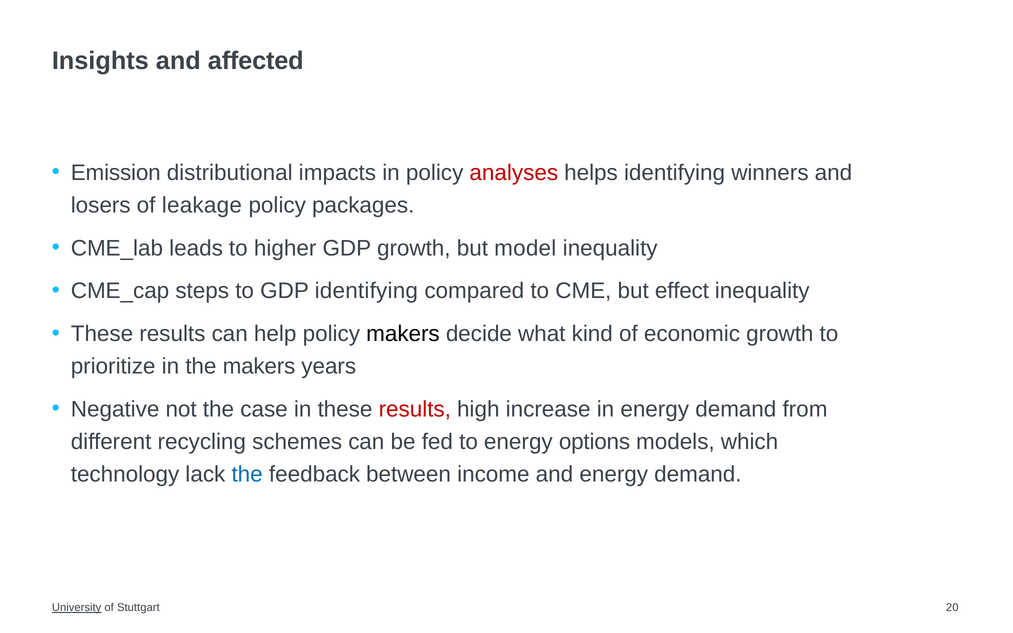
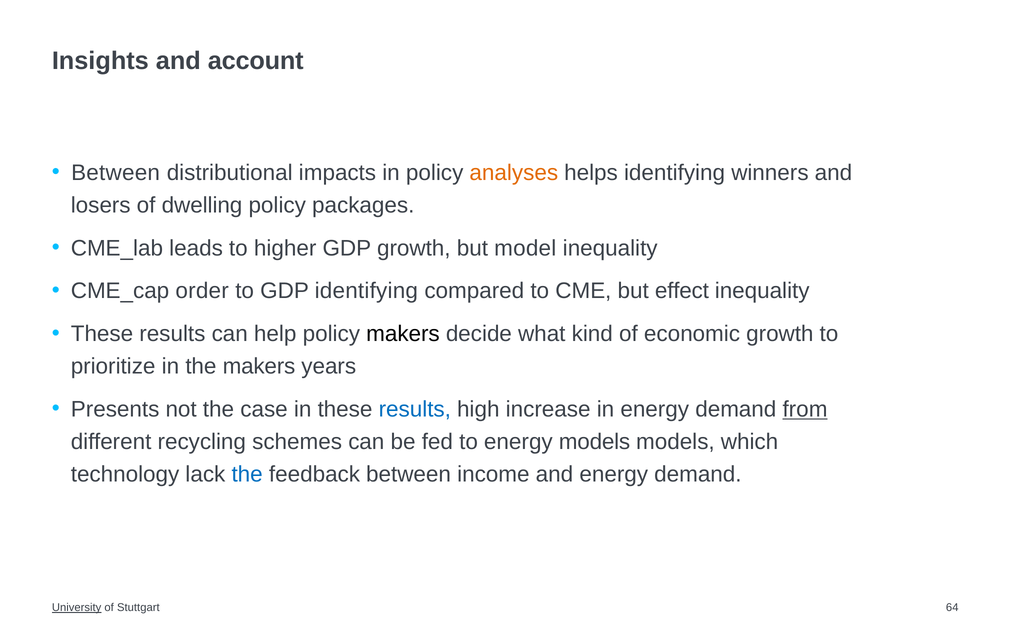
affected: affected -> account (256, 61)
Emission: Emission -> Between (116, 173)
analyses colour: red -> orange (514, 173)
leakage: leakage -> dwelling (202, 205)
steps: steps -> order (202, 291)
Negative: Negative -> Presents (115, 409)
results colour: red -> blue (415, 409)
from underline: none -> present (805, 409)
energy options: options -> models (595, 442)
20: 20 -> 64 (952, 608)
